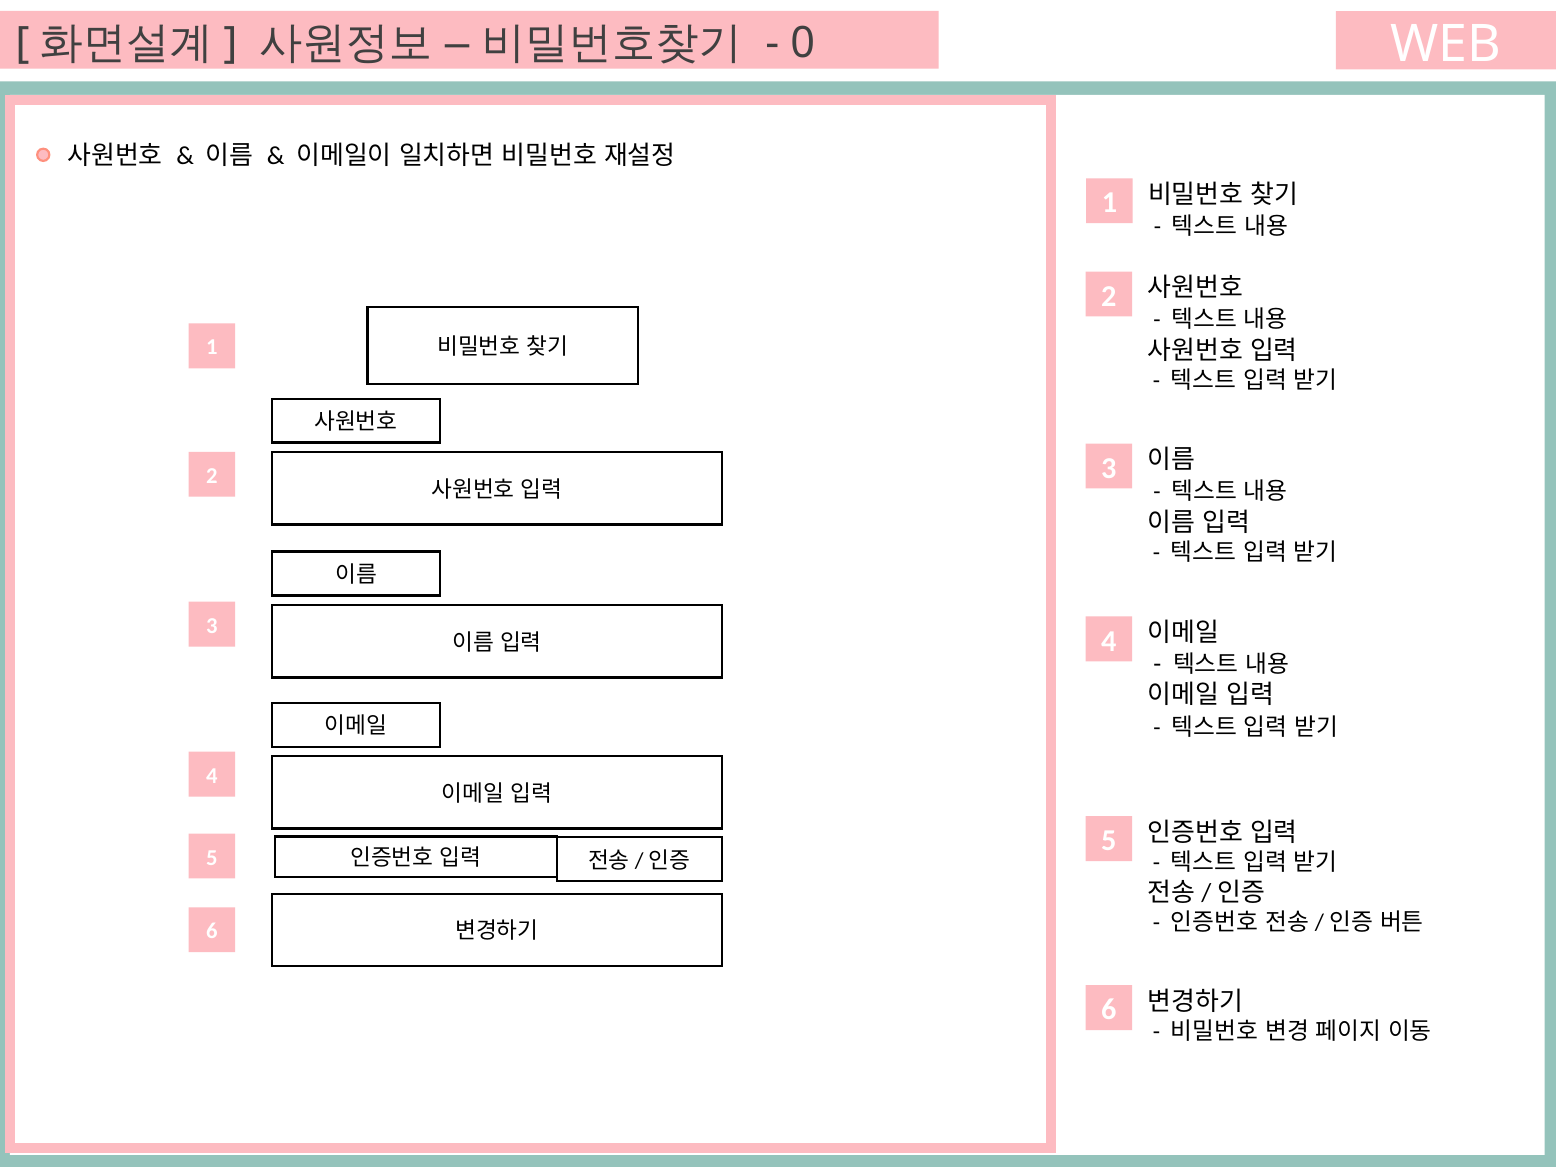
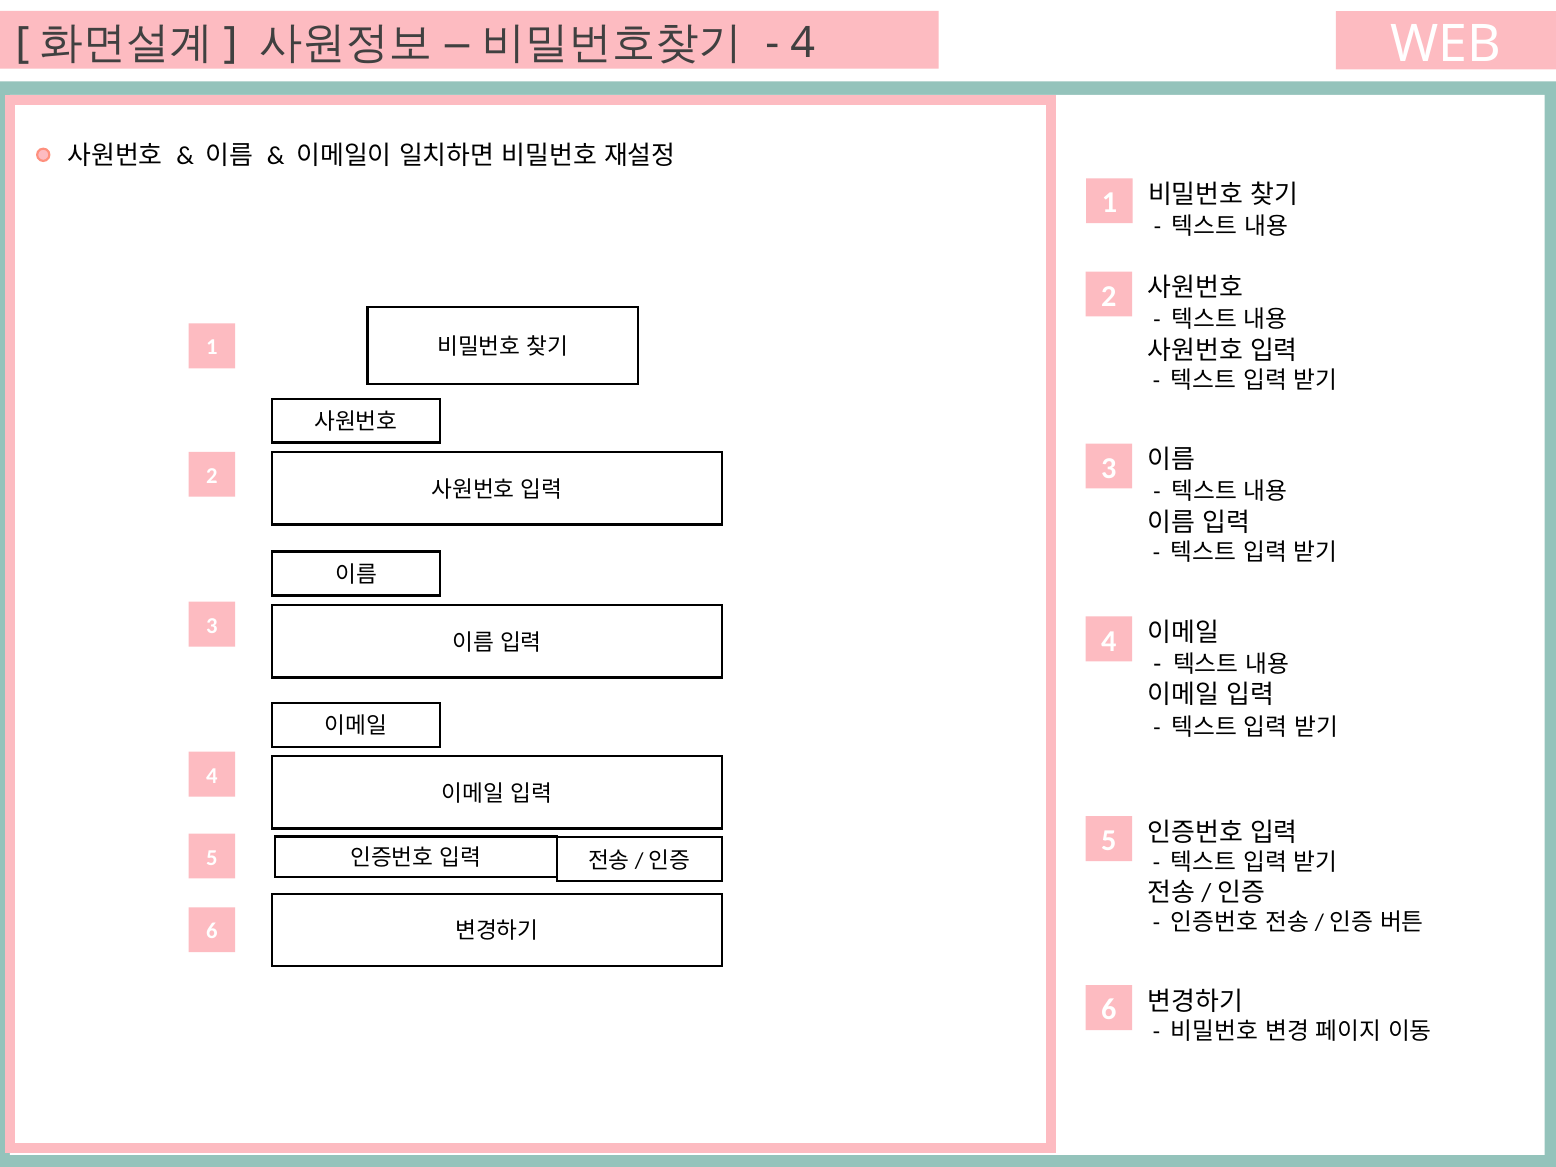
0: 0 -> 4 (803, 43)
